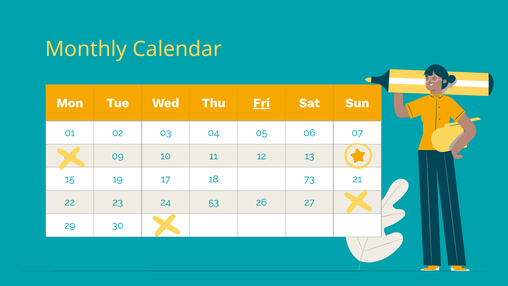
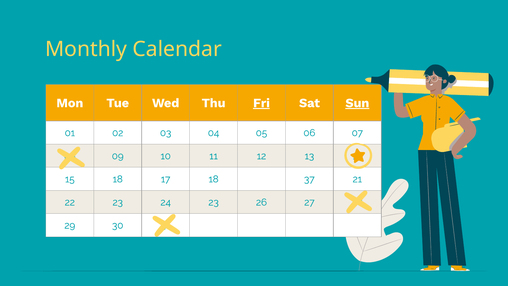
Sun underline: none -> present (357, 103)
15 19: 19 -> 18 (118, 179)
73: 73 -> 37 (309, 179)
24 53: 53 -> 23 (214, 202)
